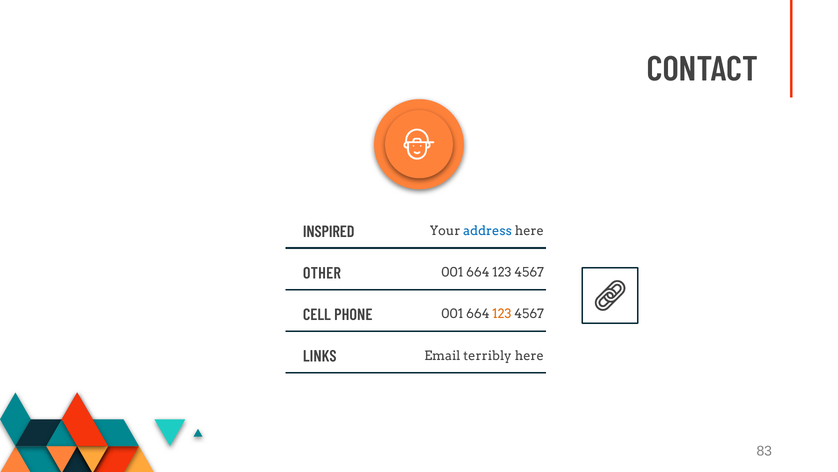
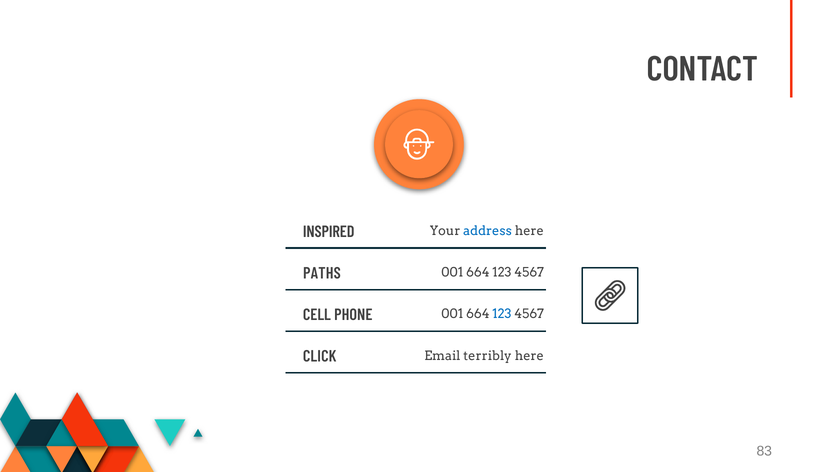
OTHER: OTHER -> PATHS (322, 273)
123 colour: orange -> blue (502, 314)
LINKS: LINKS -> CLICK (320, 356)
